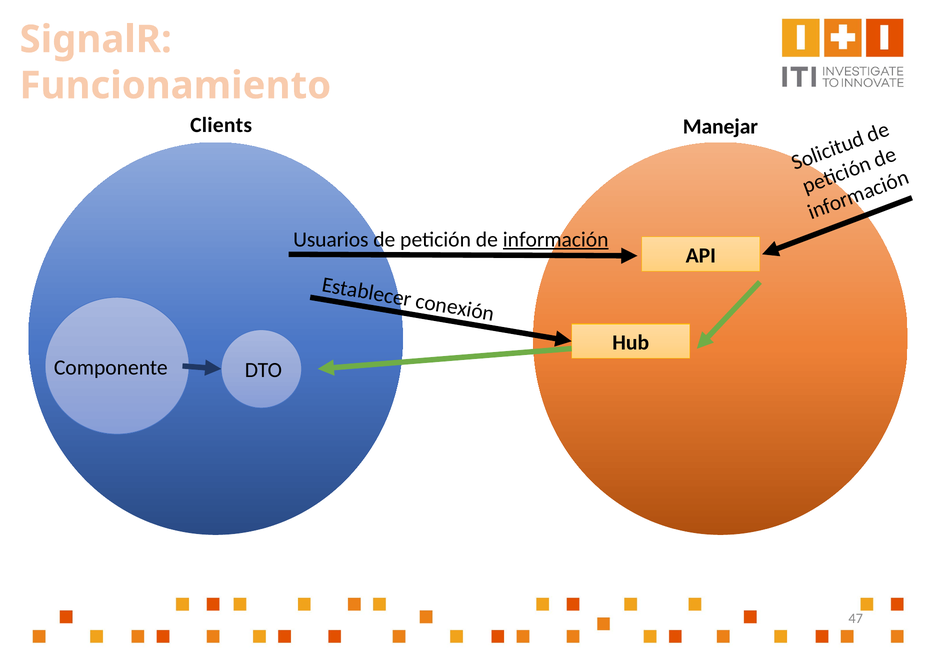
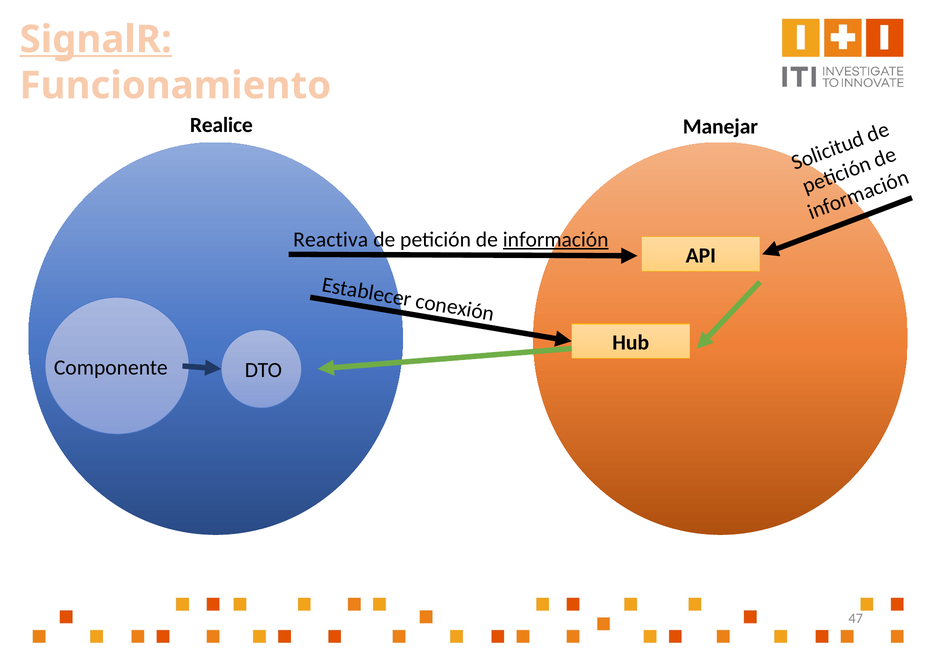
SignalR underline: none -> present (96, 40)
Clients: Clients -> Realice (221, 125)
Usuarios: Usuarios -> Reactiva (331, 239)
